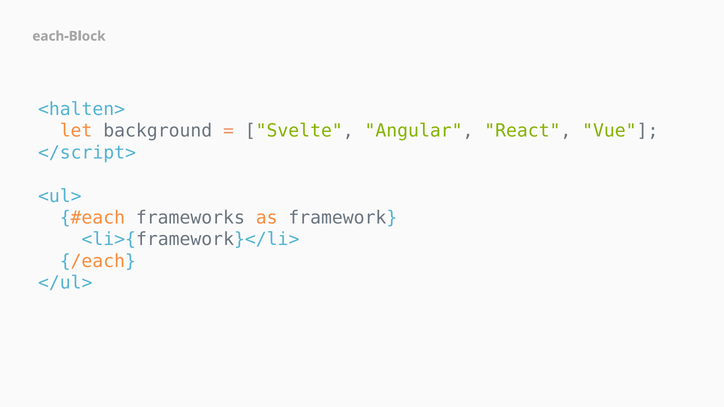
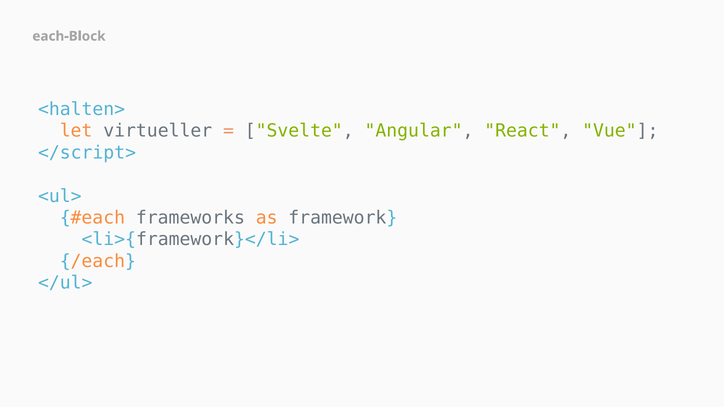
background: background -> virtueller (158, 131)
